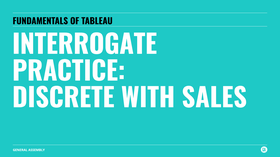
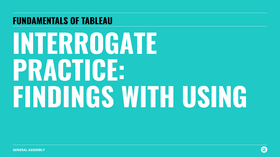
DISCRETE: DISCRETE -> FINDINGS (63, 99)
SALES: SALES -> USING (214, 99)
